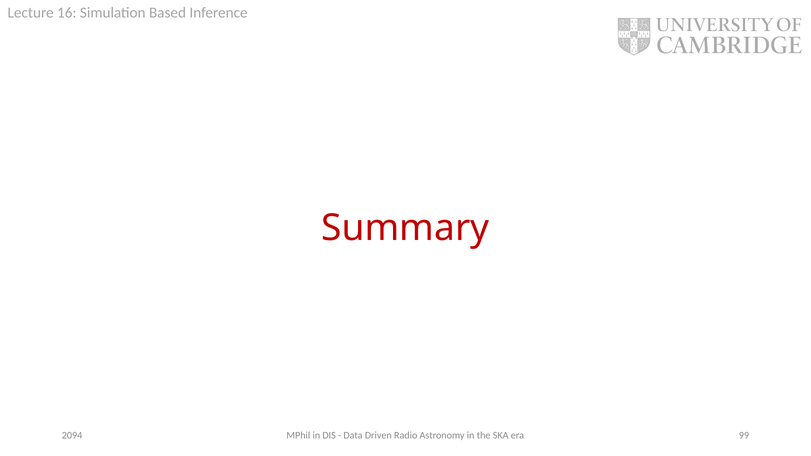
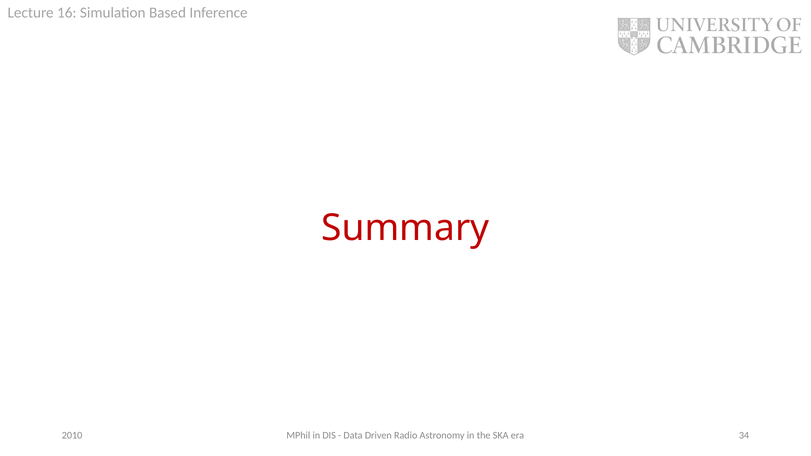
99: 99 -> 34 (744, 436)
2094: 2094 -> 2010 (72, 436)
